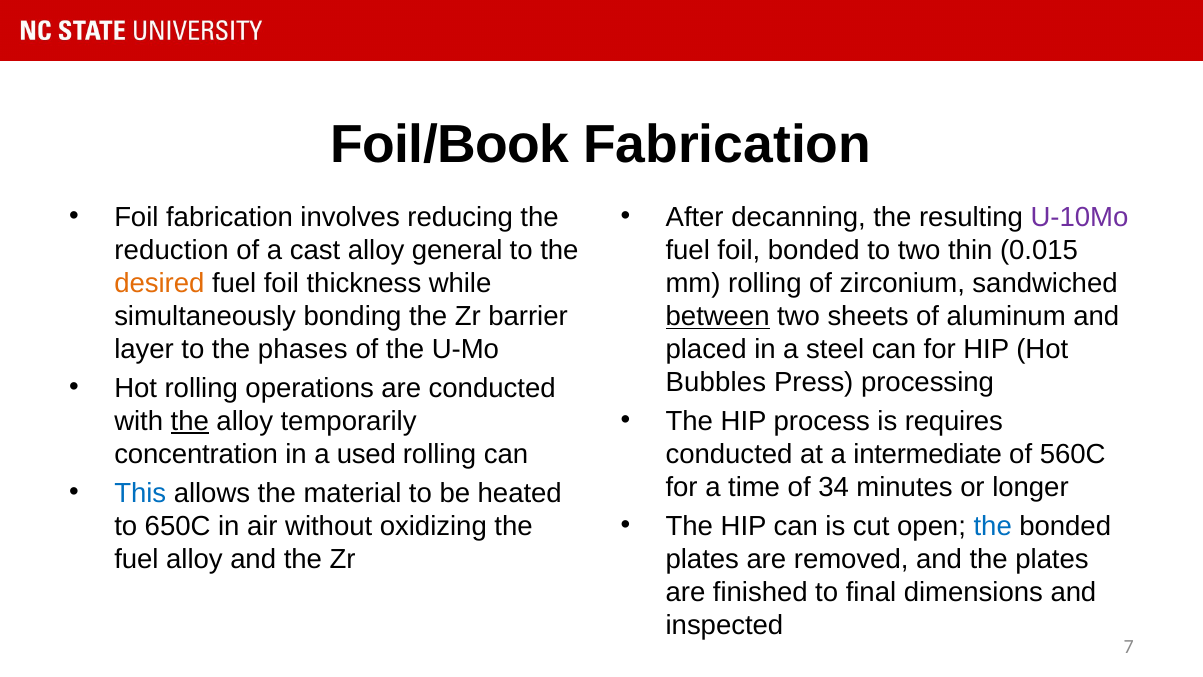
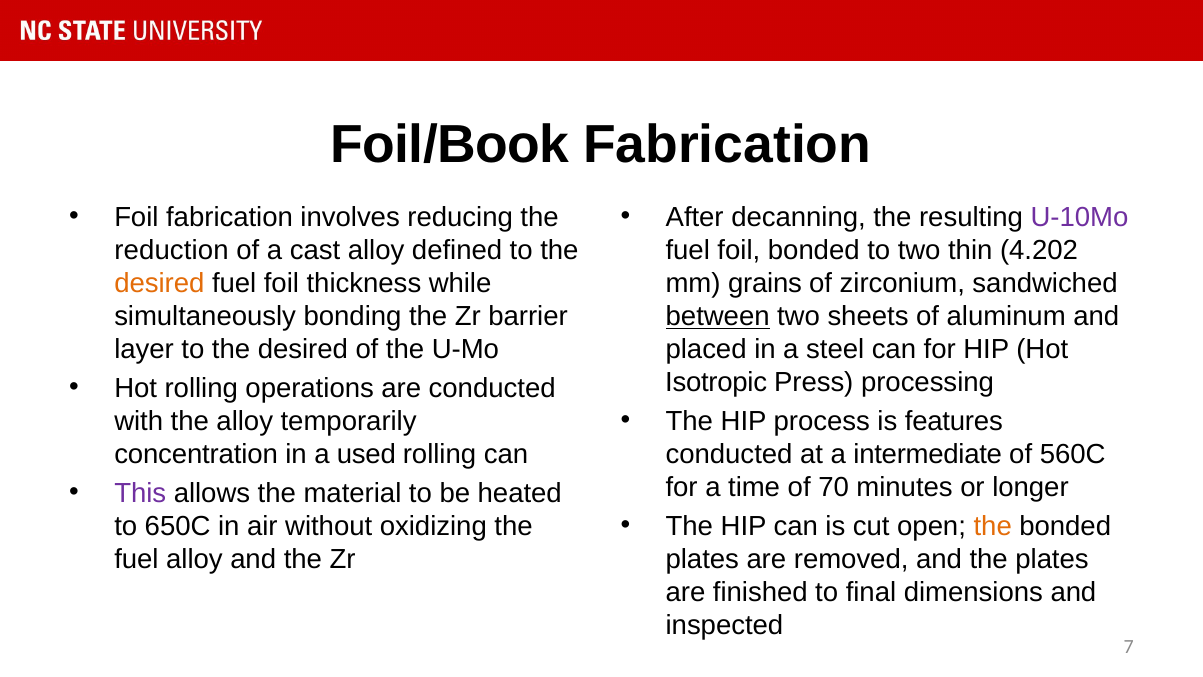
general: general -> defined (457, 250)
0.015: 0.015 -> 4.202 (1039, 250)
mm rolling: rolling -> grains (765, 283)
layer to the phases: phases -> desired (303, 349)
Bubbles: Bubbles -> Isotropic (716, 383)
requires: requires -> features (954, 421)
the underline: present -> none (190, 421)
34: 34 -> 70 (834, 487)
This colour: blue -> purple (140, 493)
the colour: blue -> orange (993, 526)
